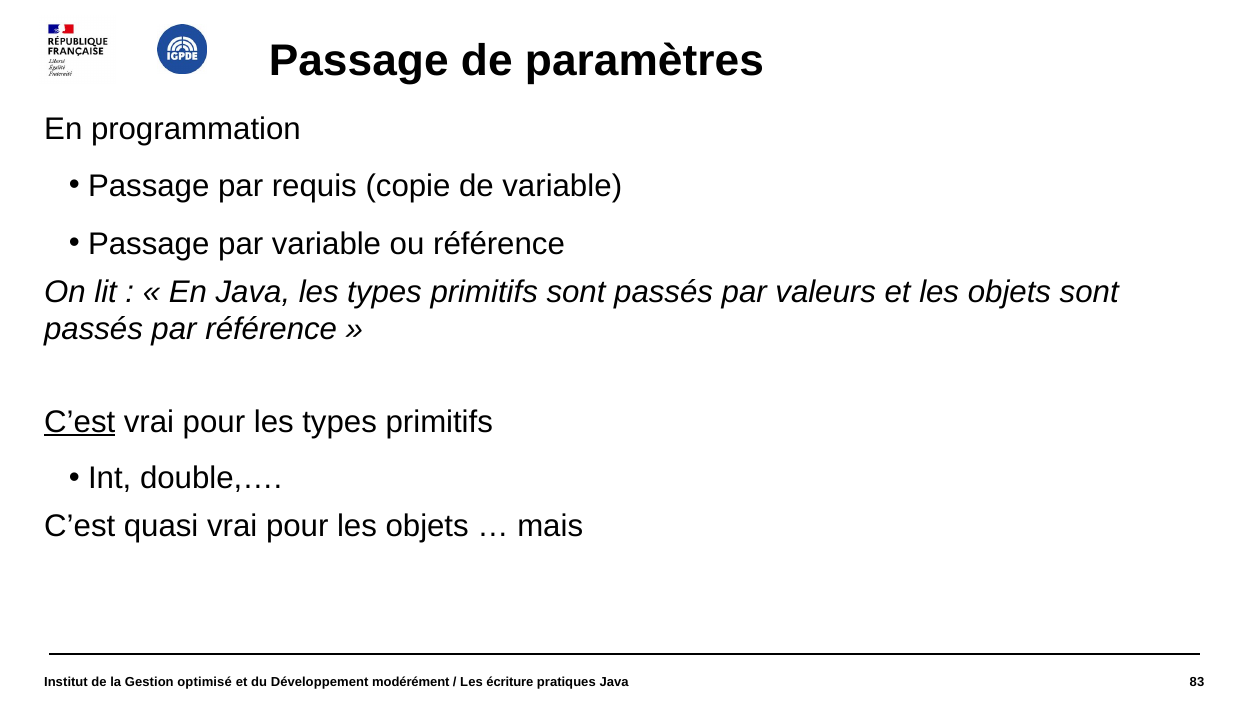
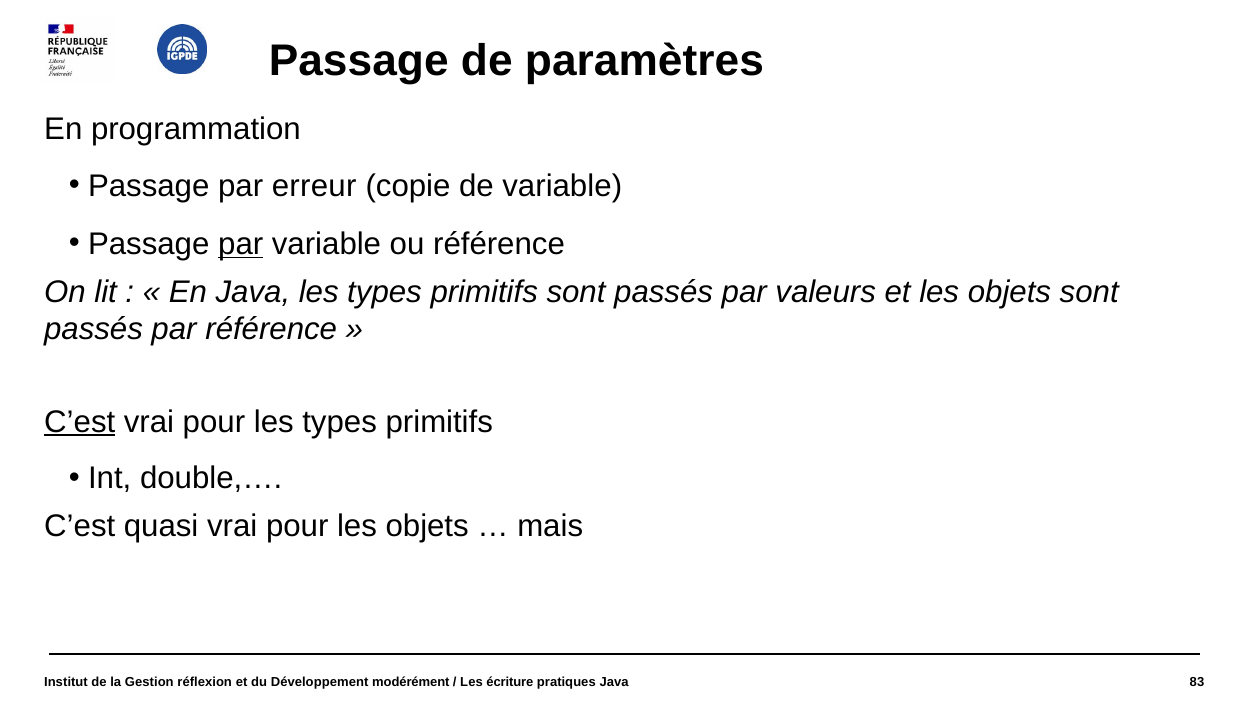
requis: requis -> erreur (314, 186)
par underline: none -> present (241, 244)
optimisé: optimisé -> réflexion (205, 681)
